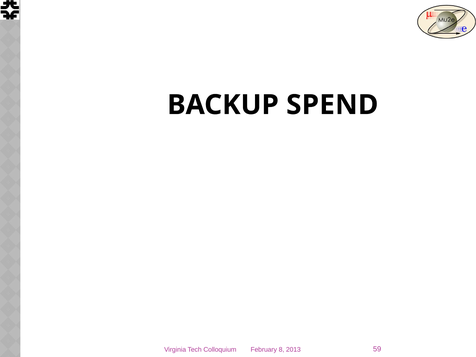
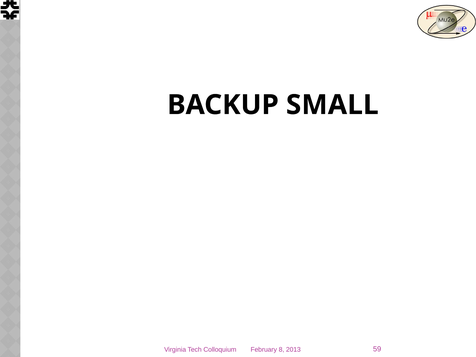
SPEND: SPEND -> SMALL (332, 105)
